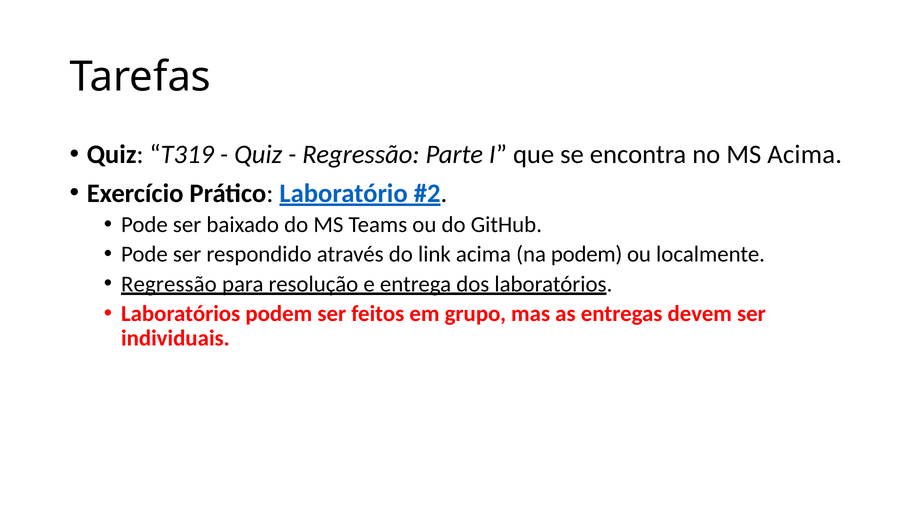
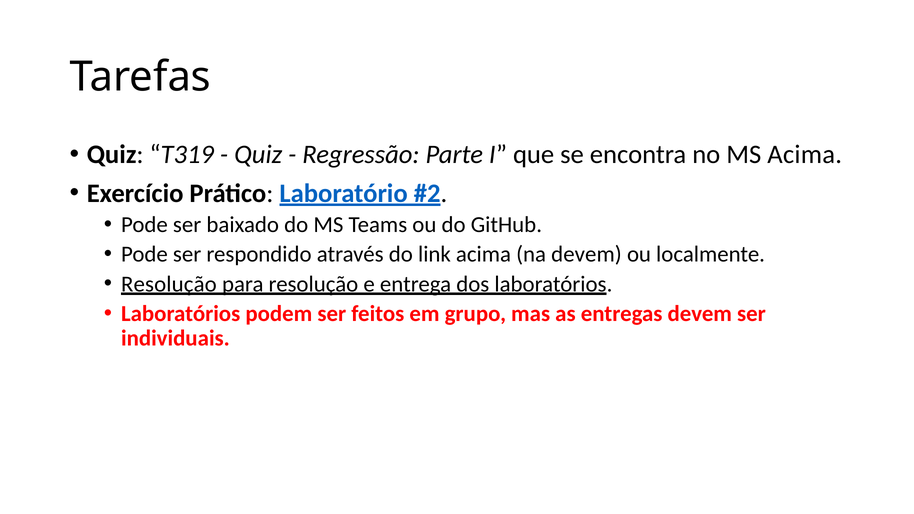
na podem: podem -> devem (586, 254)
Regressão: Regressão -> Resolução (169, 284)
